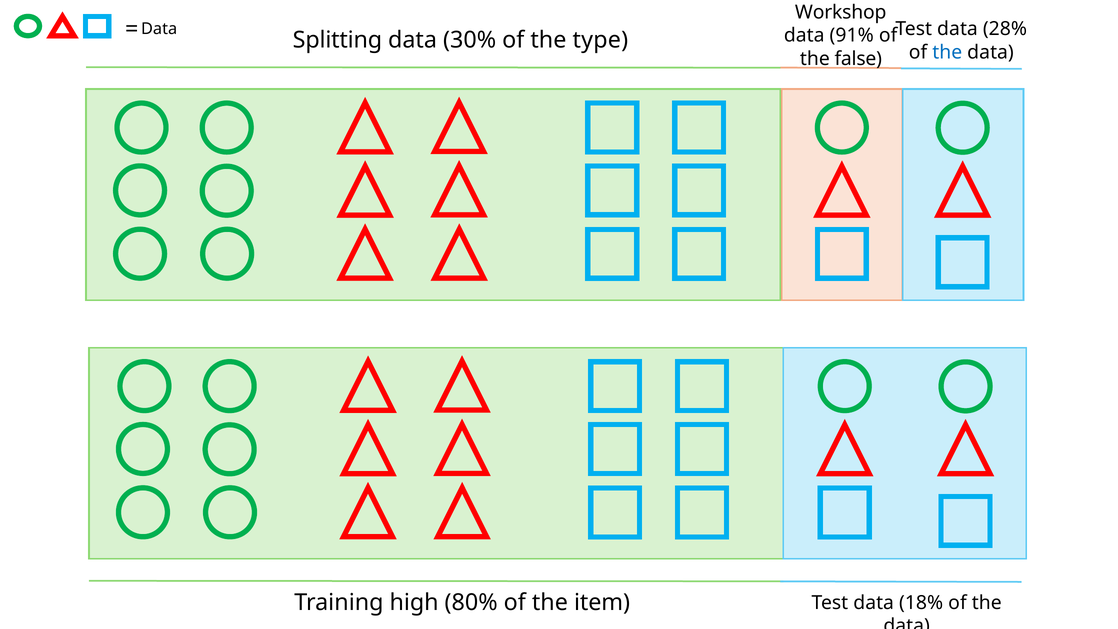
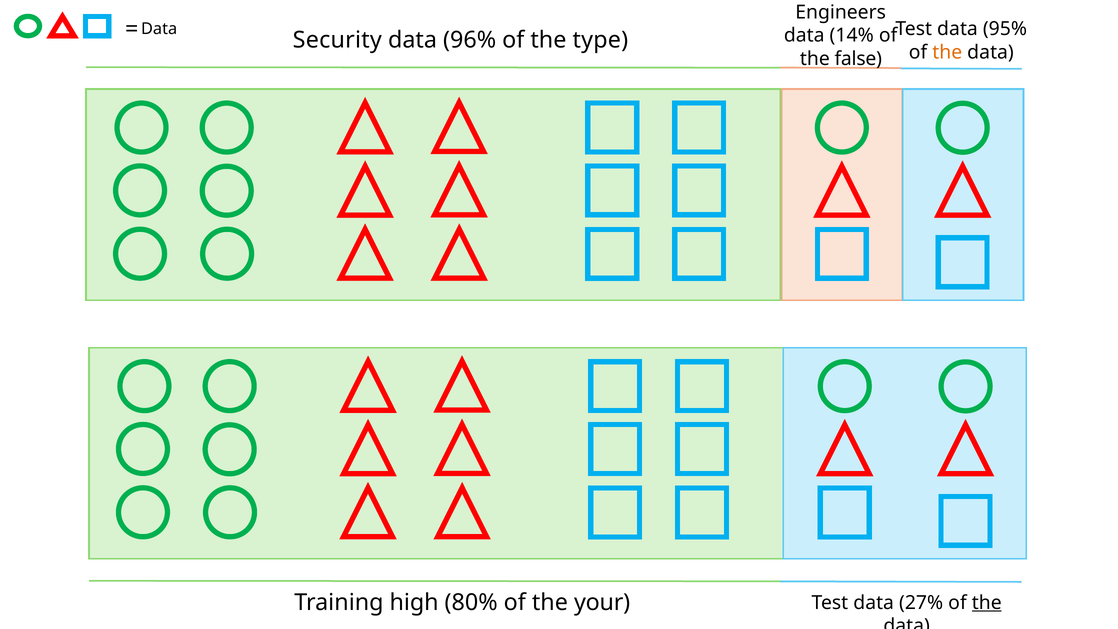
Workshop: Workshop -> Engineers (841, 12)
28%: 28% -> 95% (1005, 29)
91%: 91% -> 14% (852, 35)
Splitting: Splitting -> Security (337, 40)
30%: 30% -> 96% (470, 40)
the colour: blue -> orange (947, 52)
item: item -> your (602, 603)
18%: 18% -> 27% (921, 603)
the underline: none -> present (987, 603)
